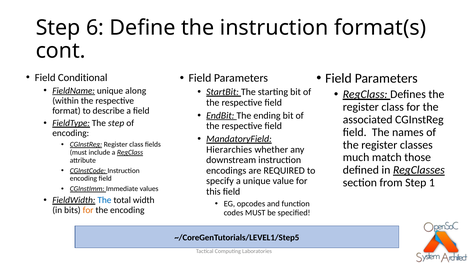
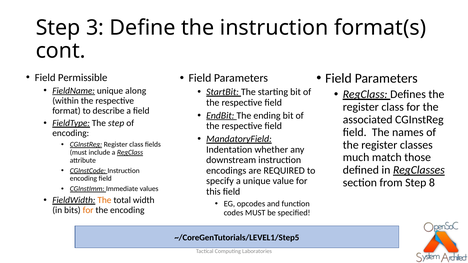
6: 6 -> 3 (95, 28)
Conditional: Conditional -> Permissible (83, 78)
Hierarchies: Hierarchies -> Indentation (229, 150)
1: 1 -> 8 (432, 183)
The colour: blue -> orange (104, 200)
